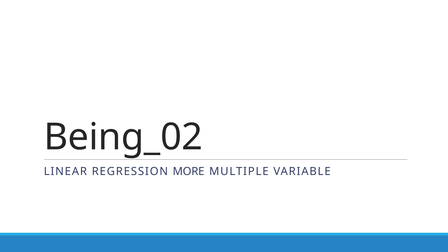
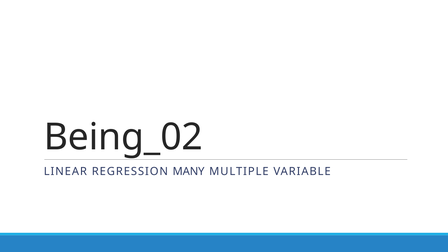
MORE: MORE -> MANY (189, 171)
